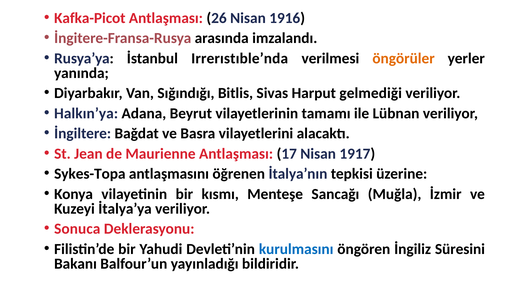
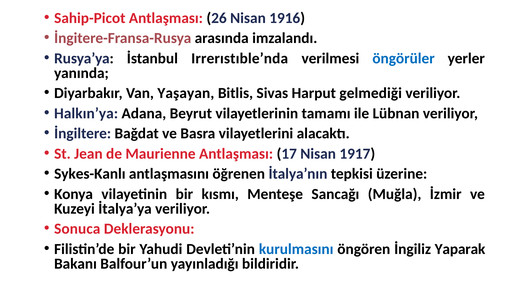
Kafka-Picot: Kafka-Picot -> Sahip-Picot (90, 18)
öngörüler colour: orange -> blue (404, 58)
Sığındığı: Sığındığı -> Yaşayan (186, 93)
Sykes-Topa: Sykes-Topa -> Sykes-Kanlı (90, 174)
Süresini: Süresini -> Yaparak (460, 249)
